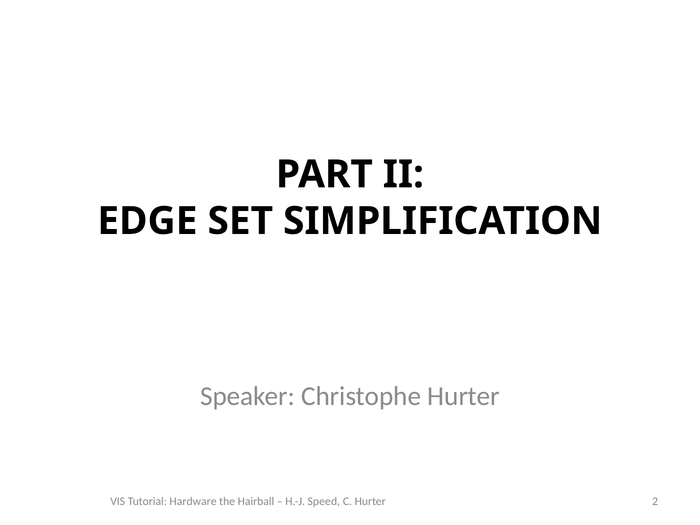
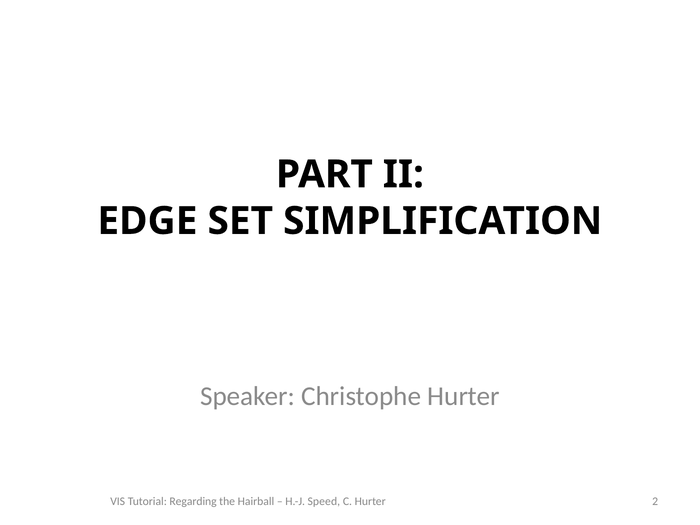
Hardware: Hardware -> Regarding (193, 501)
